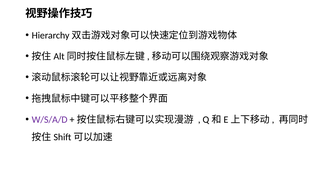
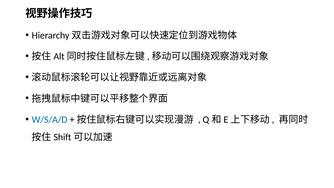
W/S/A/D colour: purple -> blue (50, 120)
